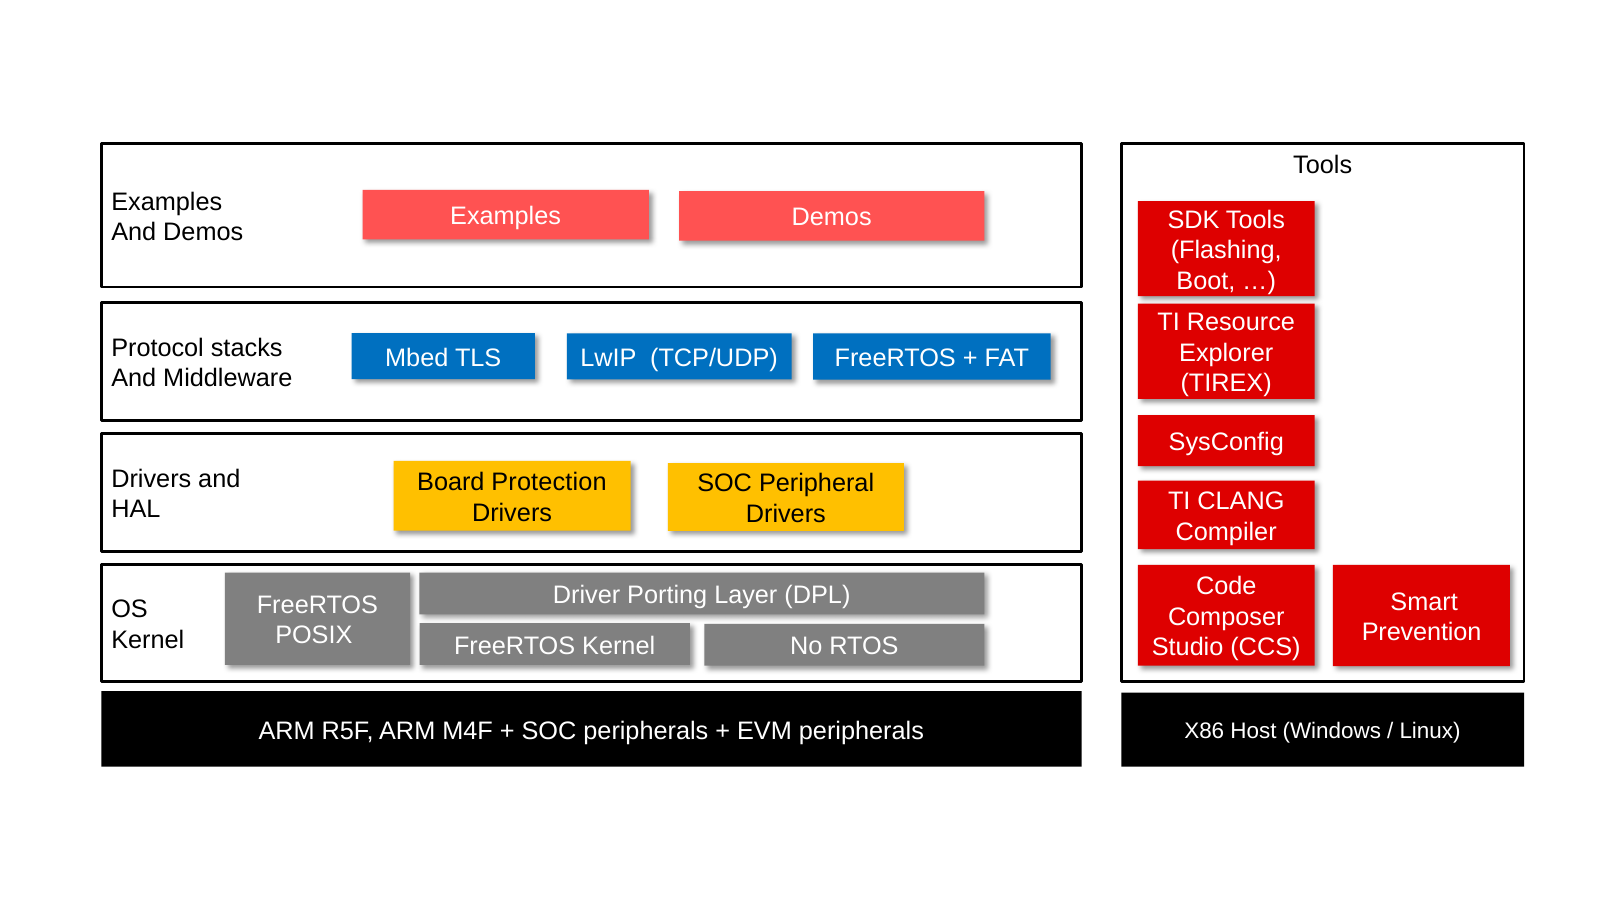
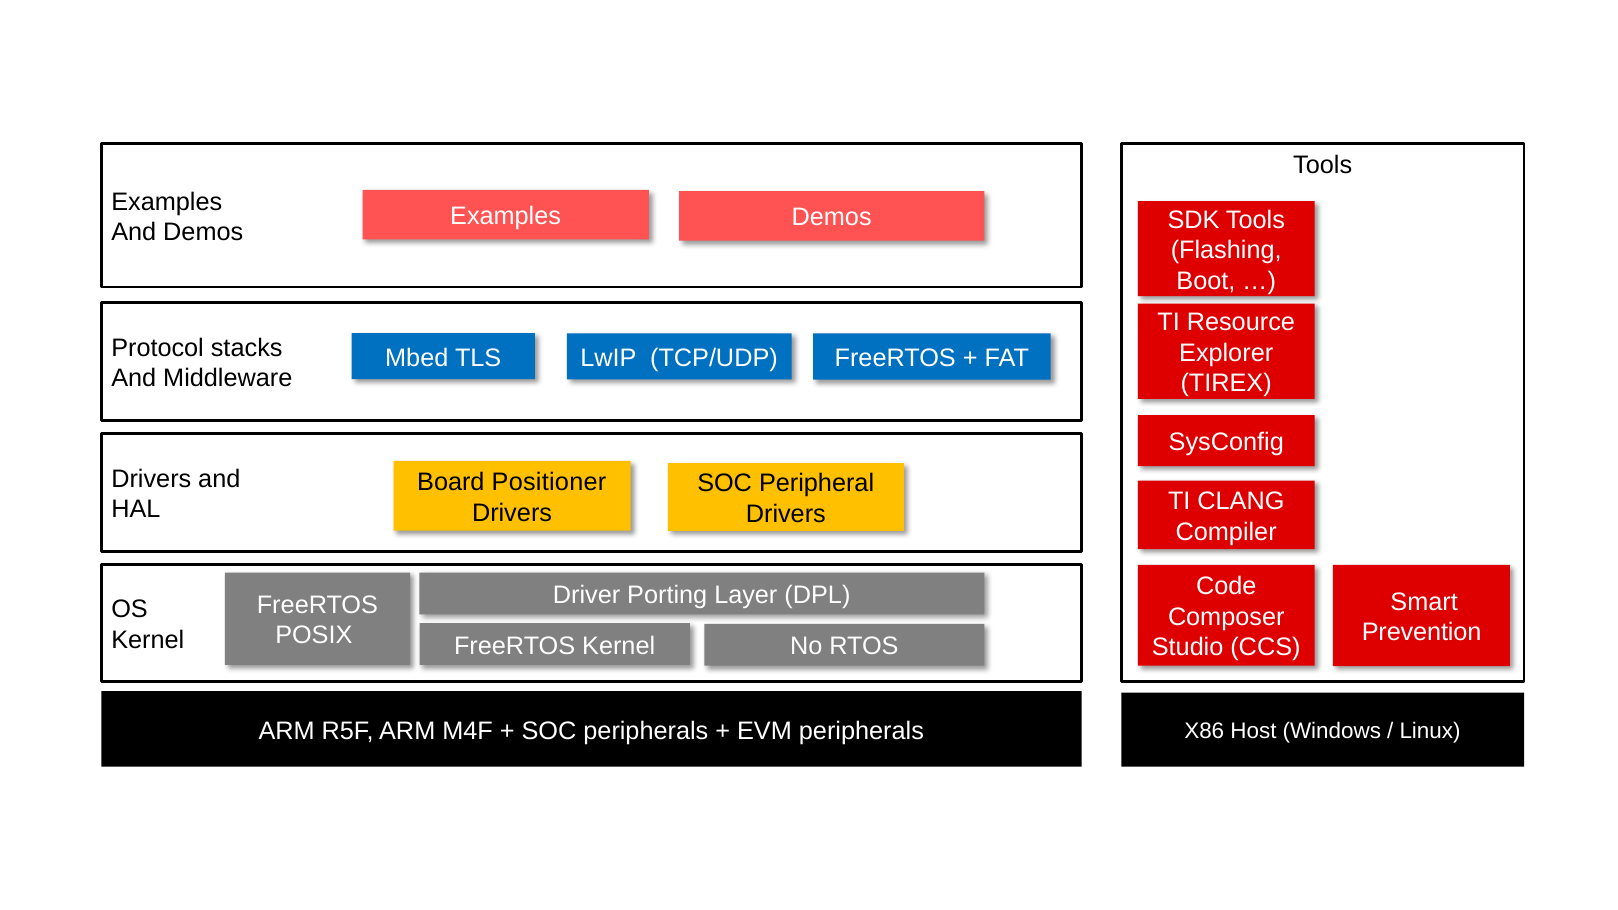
Protection: Protection -> Positioner (549, 482)
